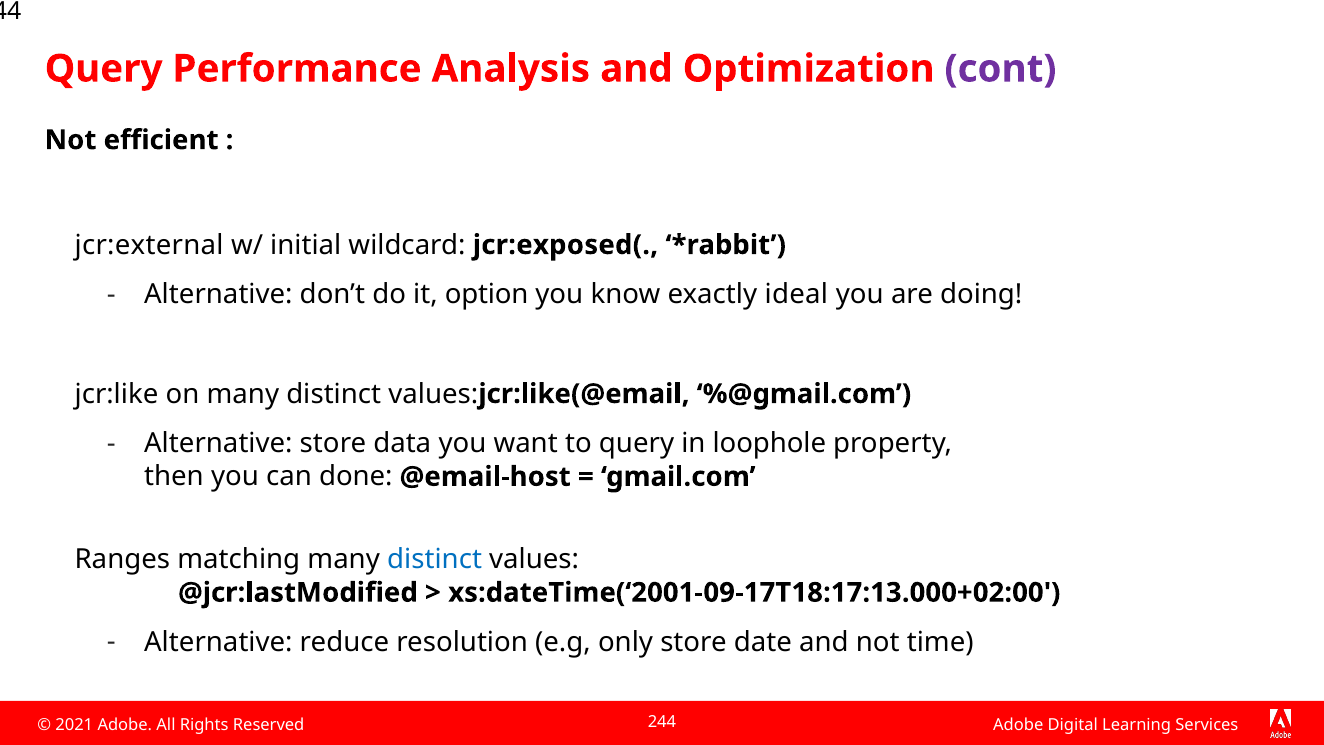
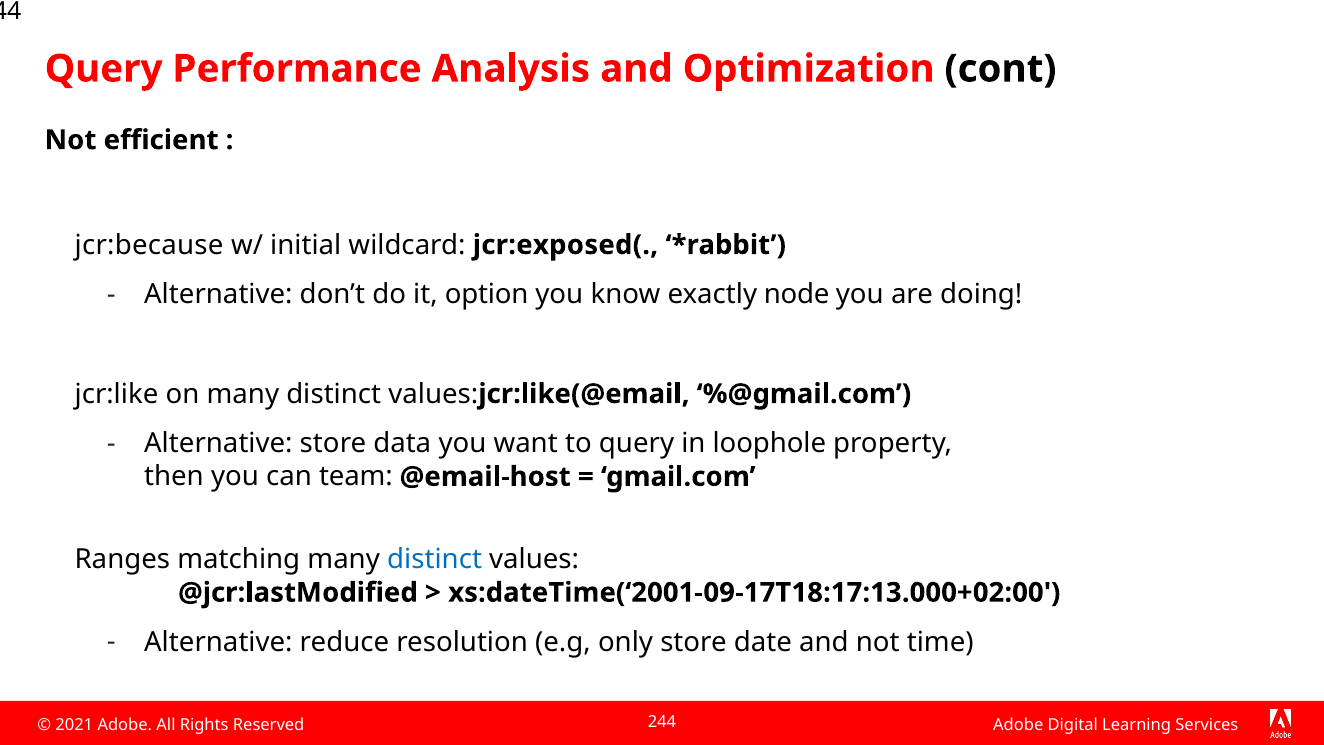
cont colour: purple -> black (1000, 69)
jcr:external: jcr:external -> jcr:because (149, 245)
ideal: ideal -> node (797, 295)
done: done -> team (356, 477)
